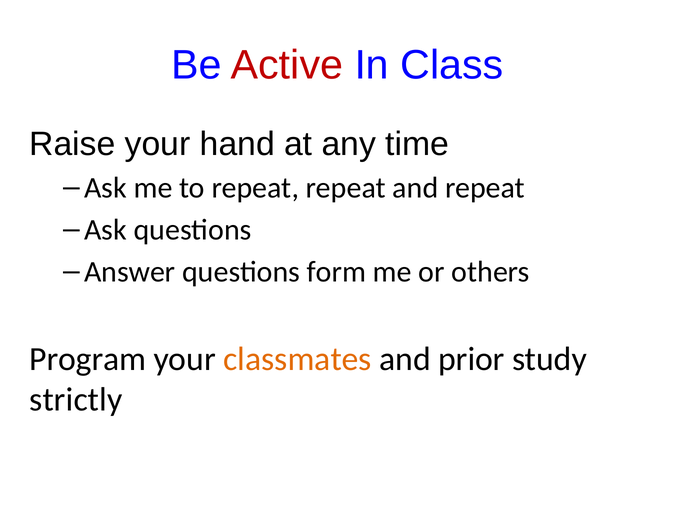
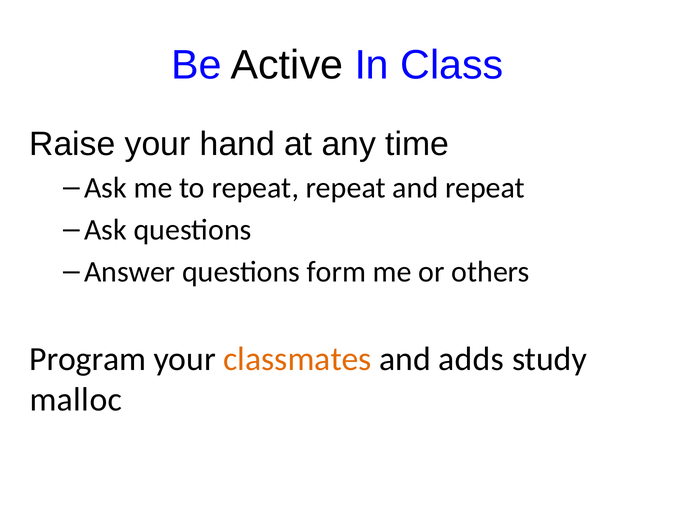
Active colour: red -> black (287, 65)
prior: prior -> adds (471, 359)
strictly: strictly -> malloc (76, 400)
